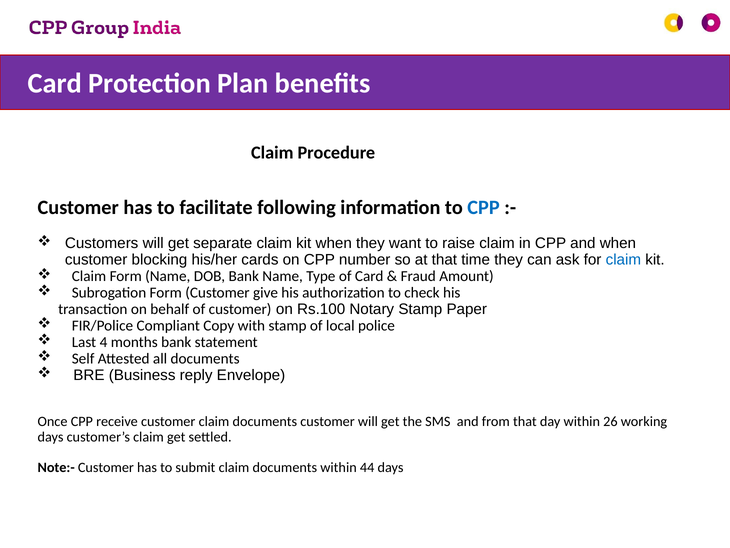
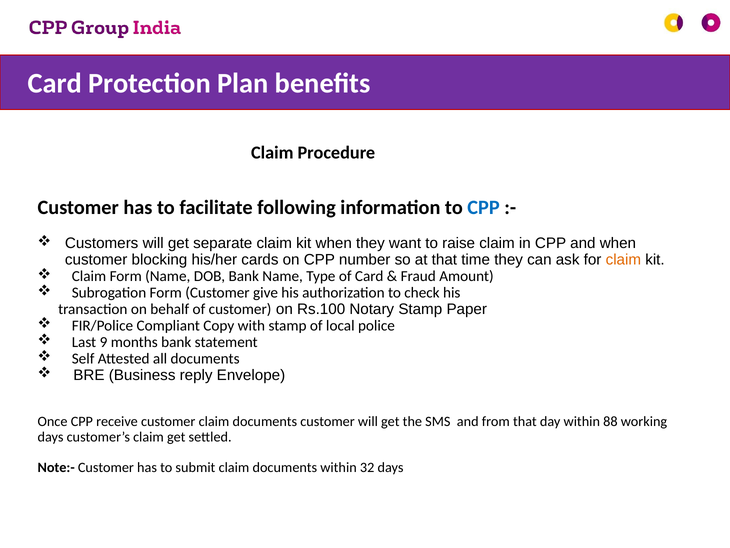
claim colour: blue -> orange (623, 260)
4: 4 -> 9 (104, 342)
26: 26 -> 88 (610, 421)
44: 44 -> 32 (367, 467)
